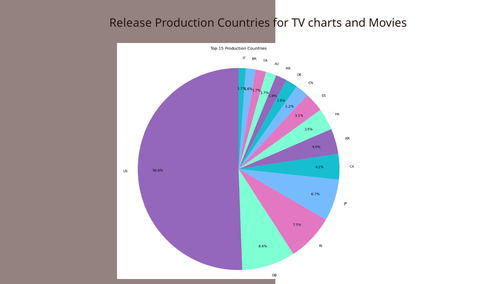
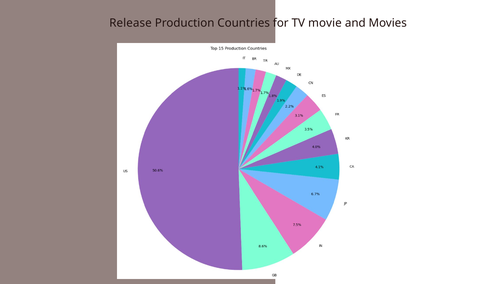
charts: charts -> movie (325, 23)
